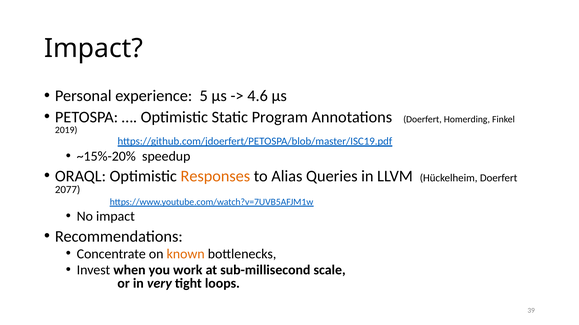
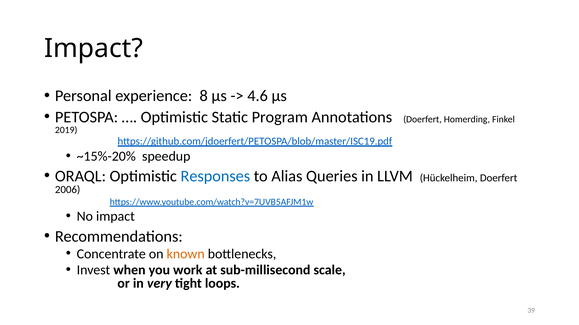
5: 5 -> 8 (204, 96)
Responses colour: orange -> blue (215, 177)
2077: 2077 -> 2006 (68, 190)
